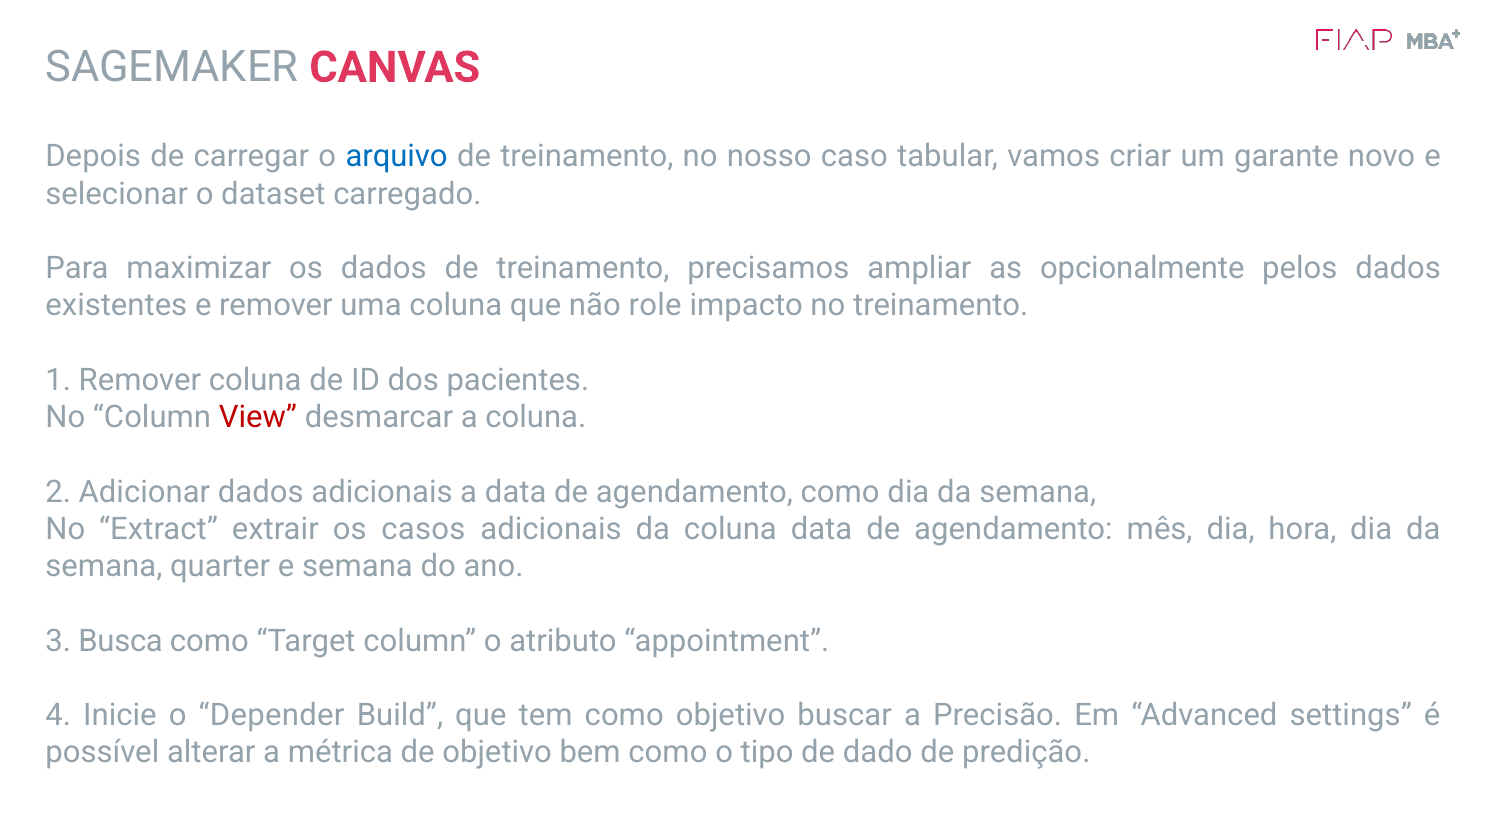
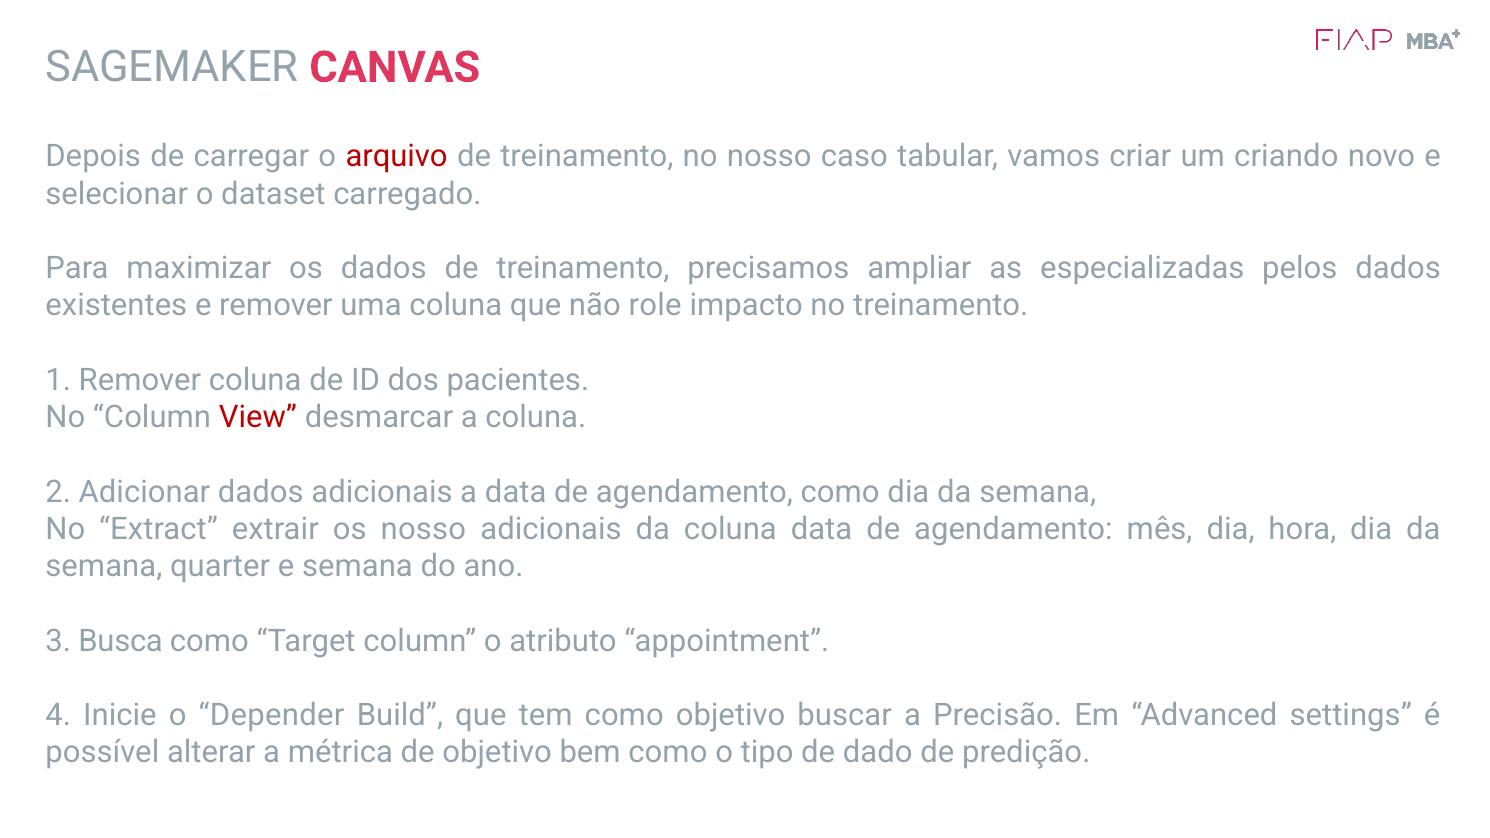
arquivo colour: blue -> red (397, 157)
garante: garante -> criando (1286, 157)
opcionalmente: opcionalmente -> especializadas (1142, 268)
os casos: casos -> nosso (423, 529)
